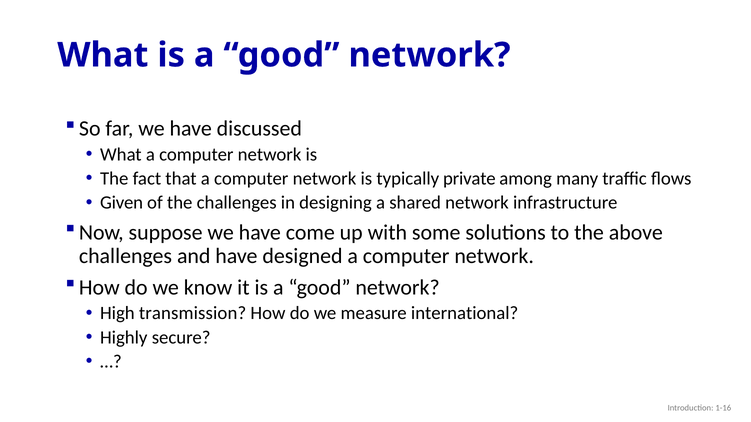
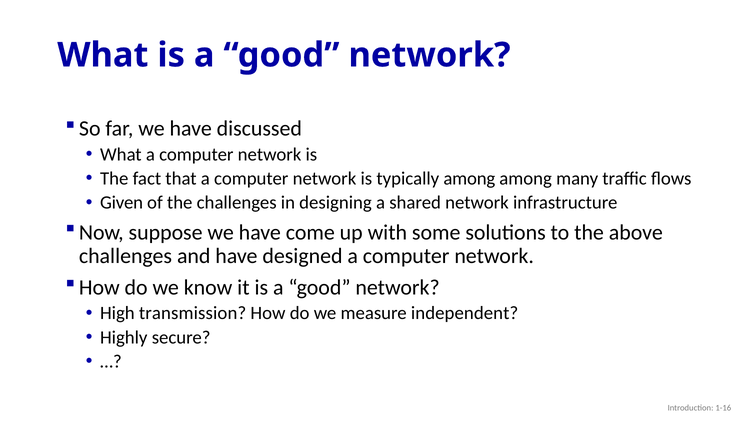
typically private: private -> among (469, 179)
international: international -> independent (465, 314)
